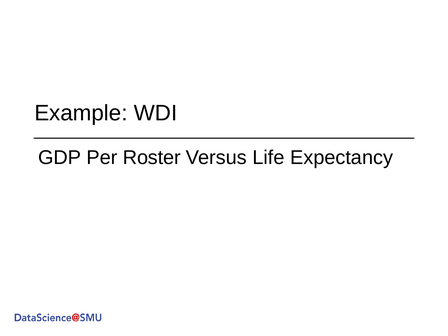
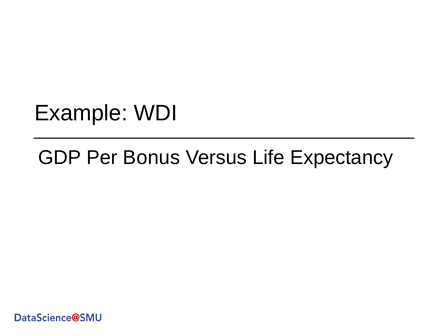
Roster: Roster -> Bonus (152, 157)
